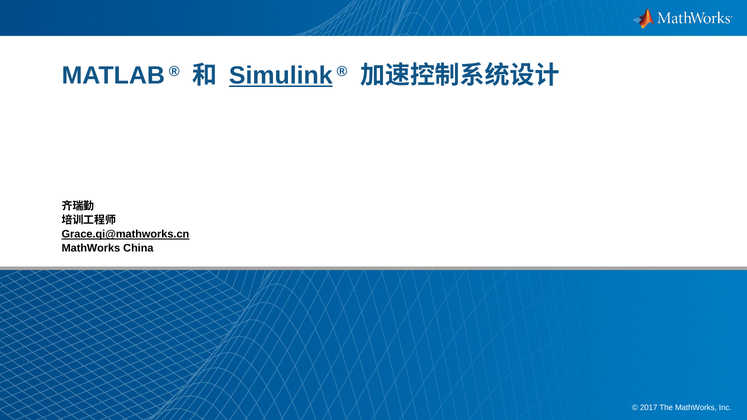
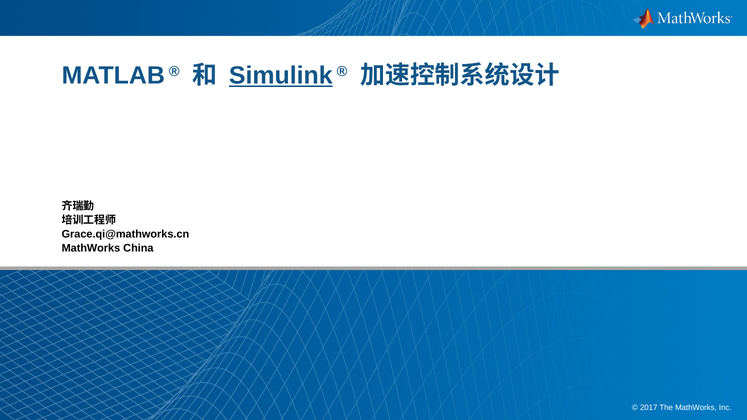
Grace.qi@mathworks.cn underline: present -> none (125, 234)
